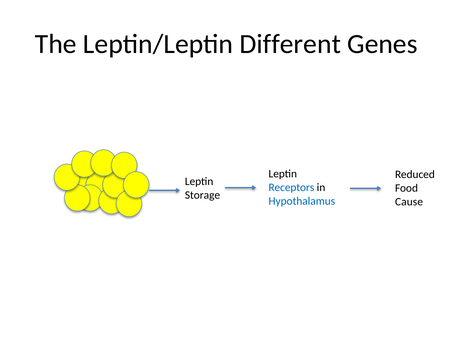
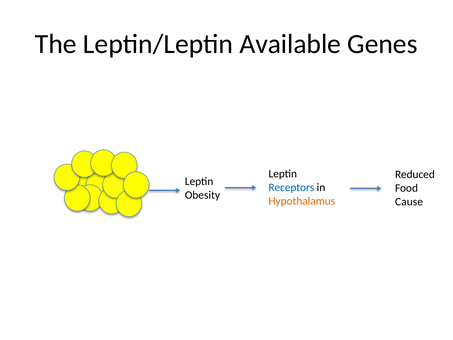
Different: Different -> Available (290, 44)
Storage: Storage -> Obesity (202, 195)
Hypothalamus colour: blue -> orange (302, 201)
